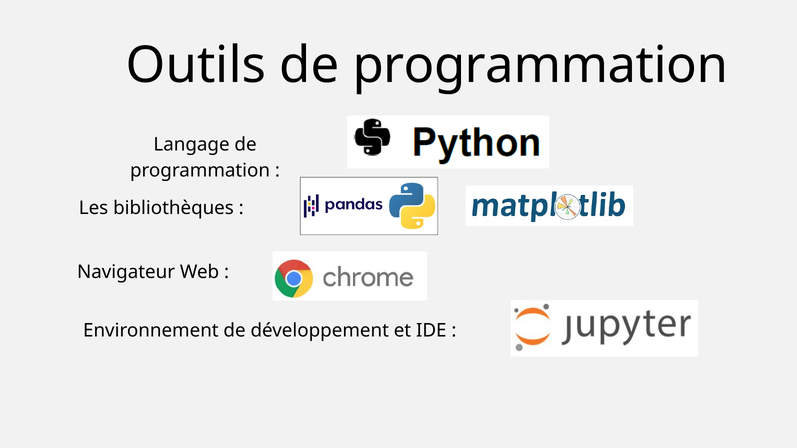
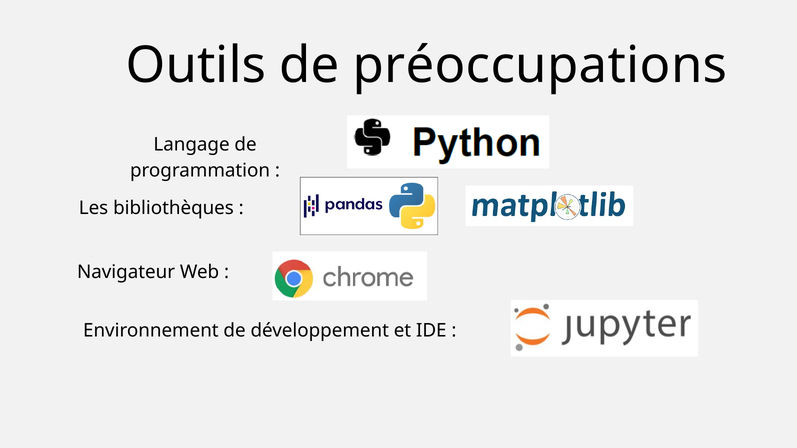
Outils de programmation: programmation -> préoccupations (540, 65)
